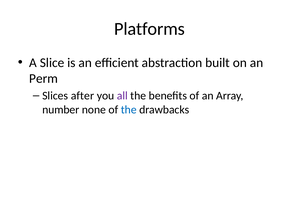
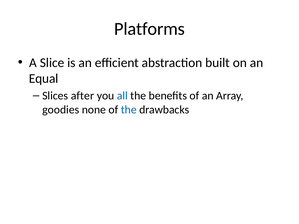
Perm: Perm -> Equal (44, 79)
all colour: purple -> blue (122, 96)
number: number -> goodies (61, 110)
